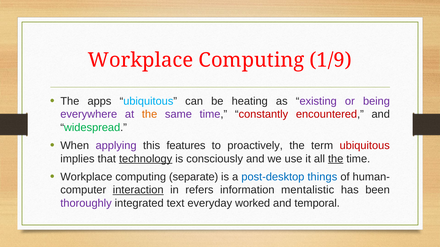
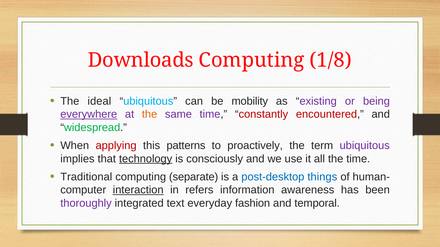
Workplace: Workplace -> Downloads (141, 60)
1/9: 1/9 -> 1/8 (331, 60)
apps: apps -> ideal (99, 101)
heating: heating -> mobility (250, 101)
everywhere underline: none -> present (89, 115)
applying colour: purple -> red (116, 146)
features: features -> patterns (186, 146)
ubiquitous colour: red -> purple (365, 146)
the underline: present -> none (336, 159)
Workplace: Workplace -> Traditional (86, 177)
mentalistic: mentalistic -> awareness (308, 190)
worked: worked -> fashion (253, 204)
